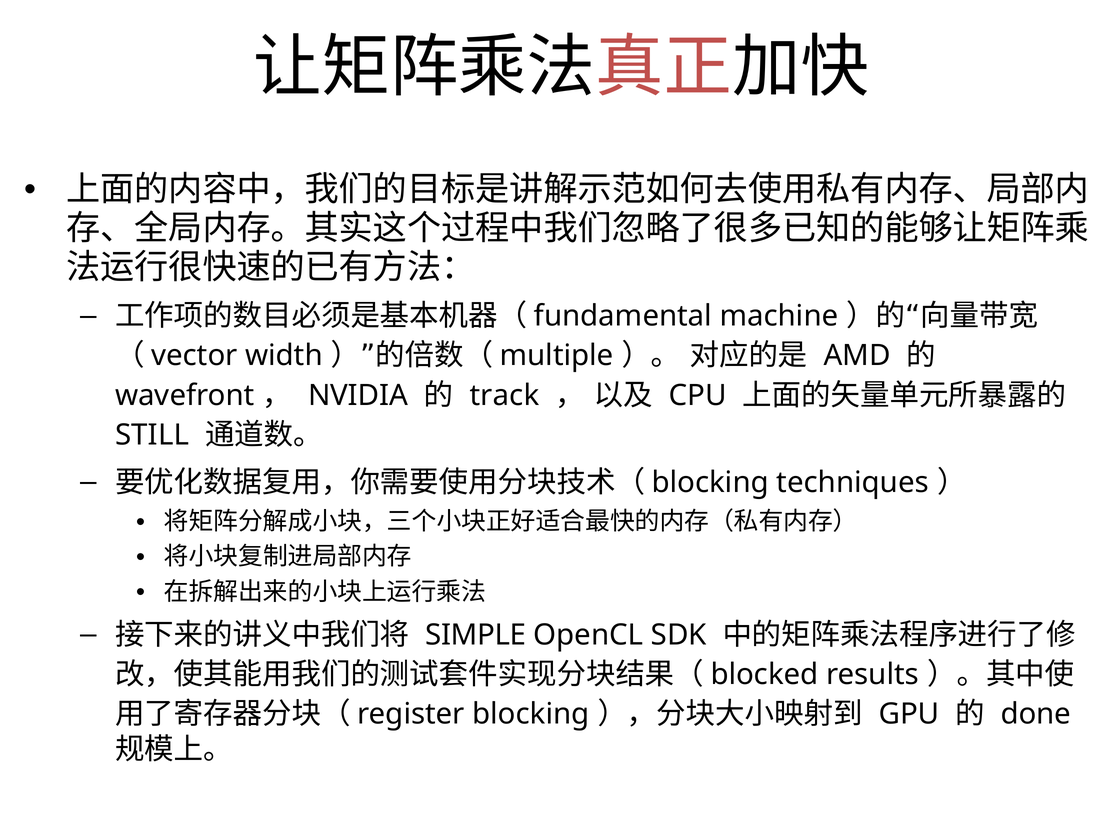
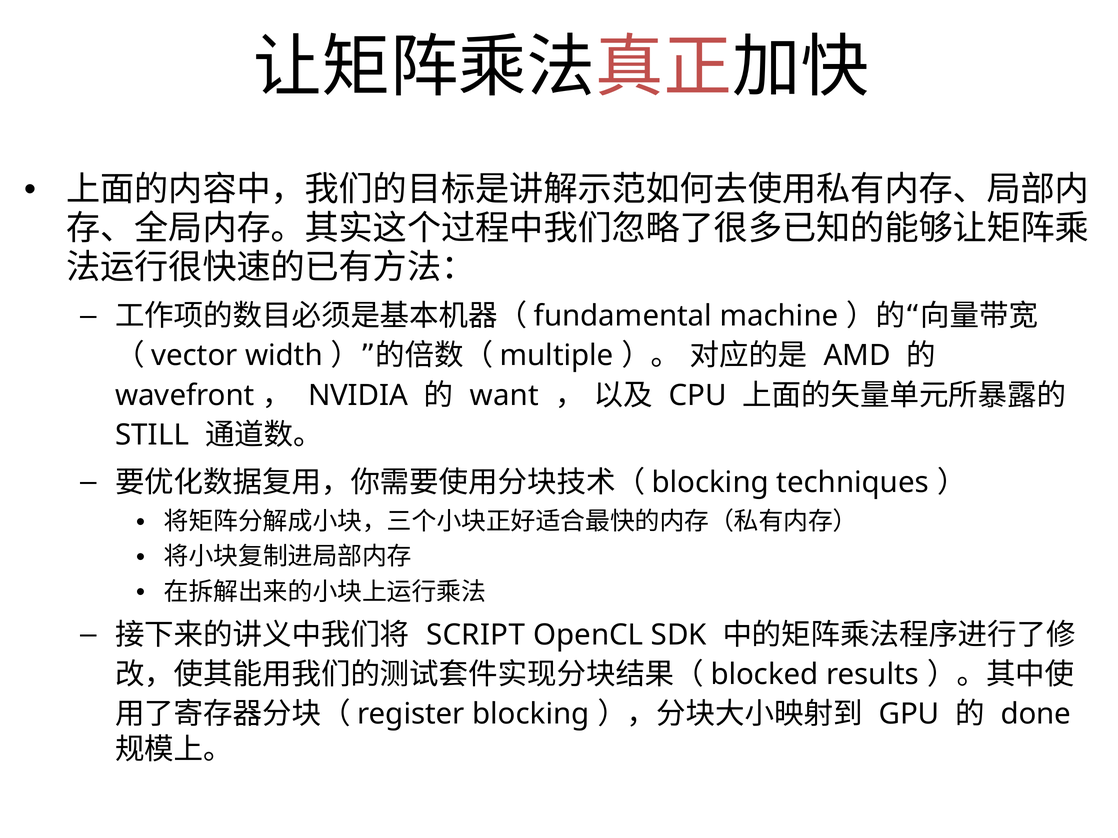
track: track -> want (504, 396)
SIMPLE: SIMPLE -> SCRIPT (476, 635)
